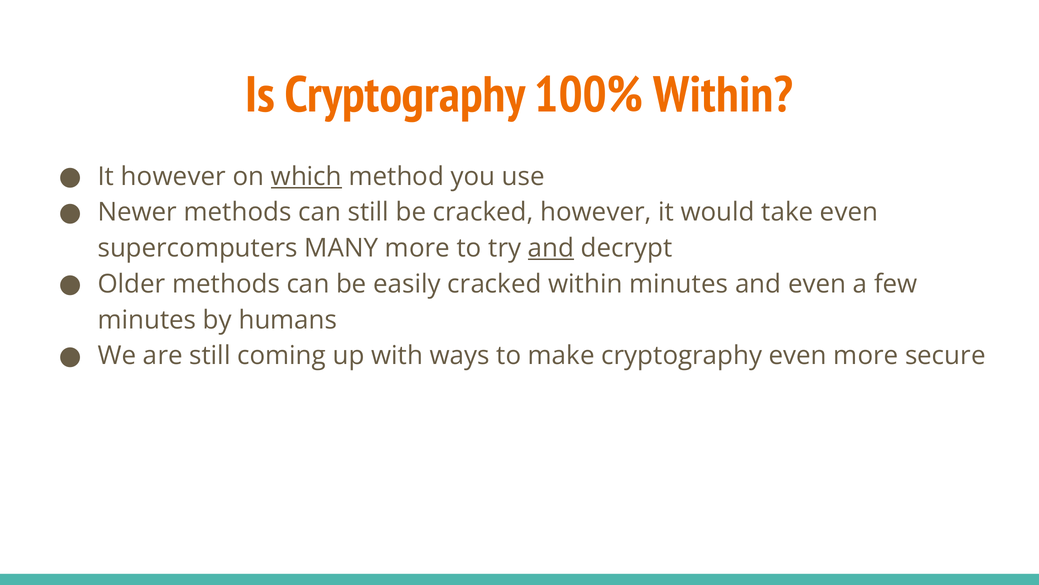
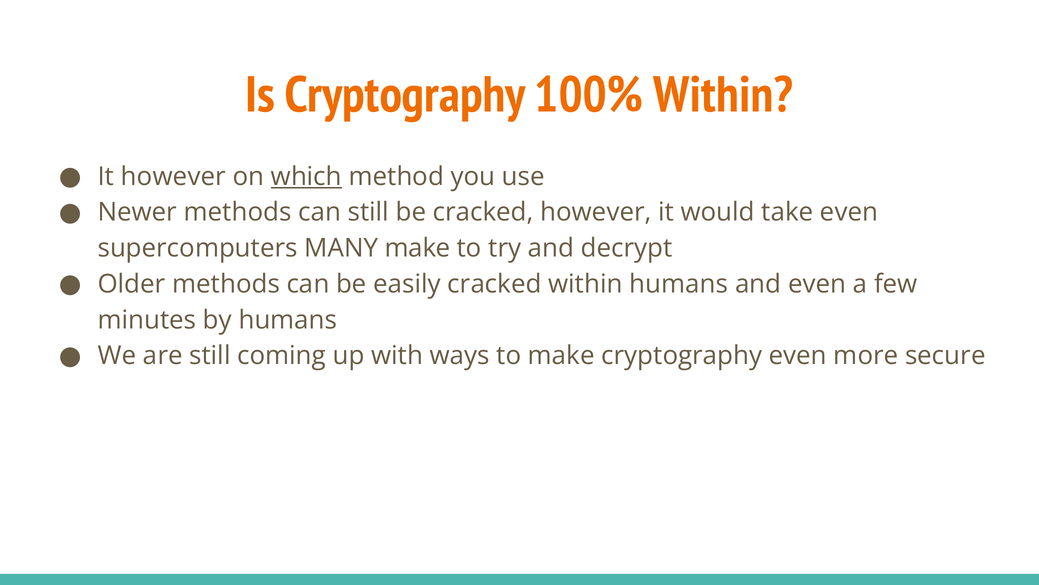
MANY more: more -> make (418, 248)
and underline: present -> none (551, 248)
within minutes: minutes -> humans (679, 284)
